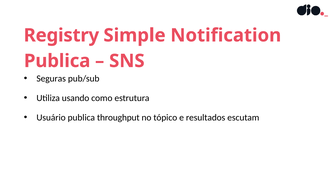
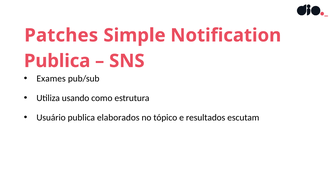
Registry: Registry -> Patches (61, 35)
Seguras: Seguras -> Exames (51, 79)
throughput: throughput -> elaborados (118, 118)
